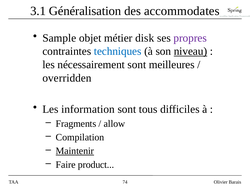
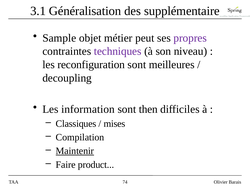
accommodates: accommodates -> supplémentaire (182, 11)
disk: disk -> peut (145, 38)
techniques colour: blue -> purple (118, 51)
niveau underline: present -> none (190, 51)
nécessairement: nécessairement -> reconfiguration (91, 65)
overridden: overridden -> decoupling (67, 78)
tous: tous -> then (148, 109)
Fragments: Fragments -> Classiques (76, 123)
allow: allow -> mises (114, 123)
